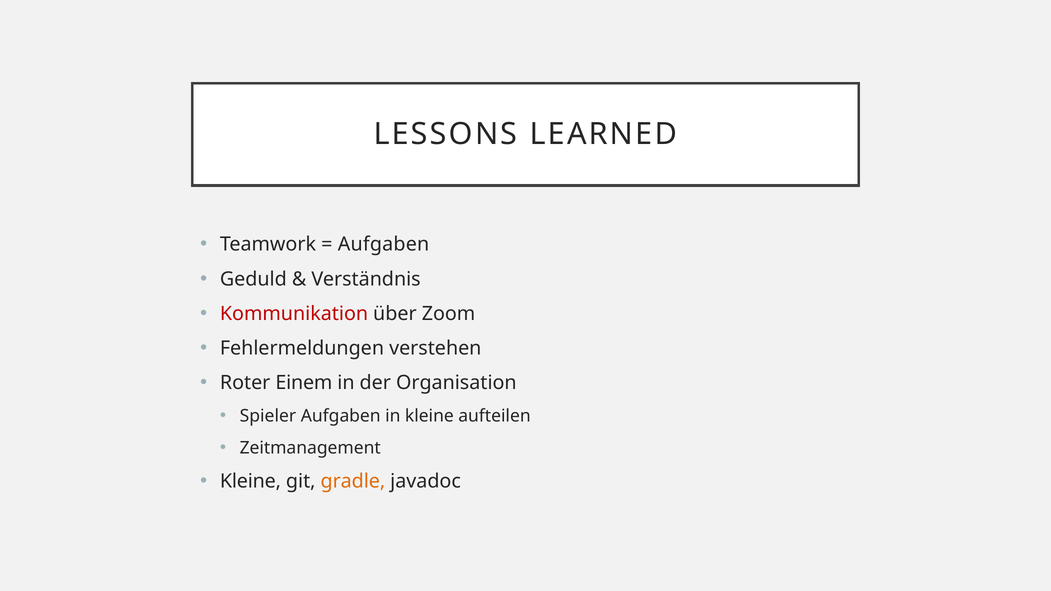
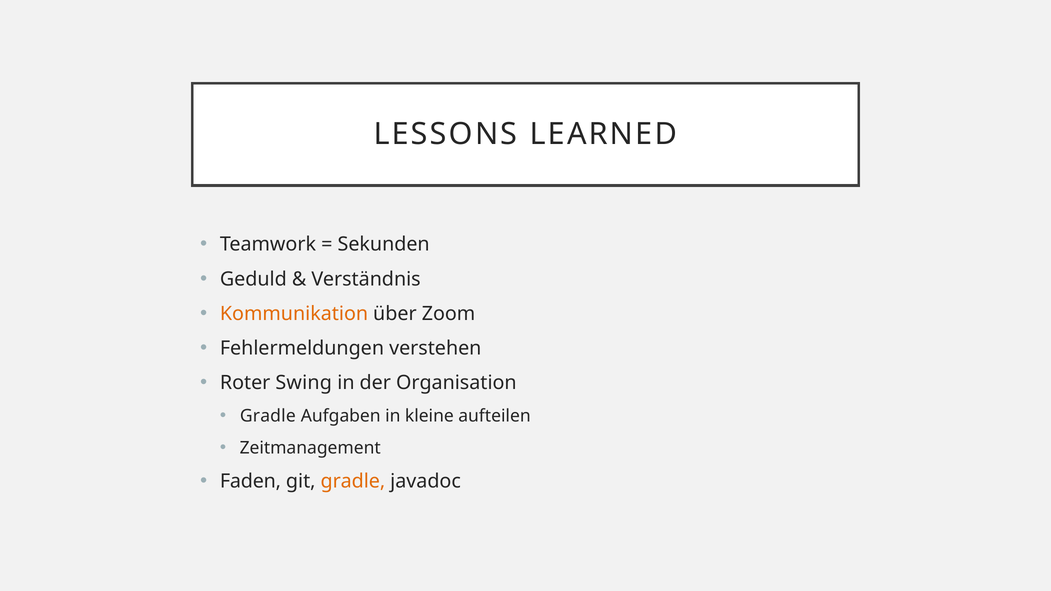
Aufgaben: Aufgaben -> Sekunden (384, 245)
Kommunikation colour: red -> orange (294, 314)
Einem: Einem -> Swing (304, 383)
Spieler: Spieler -> Gradle (268, 416)
Kleine: Kleine -> Faden (250, 481)
